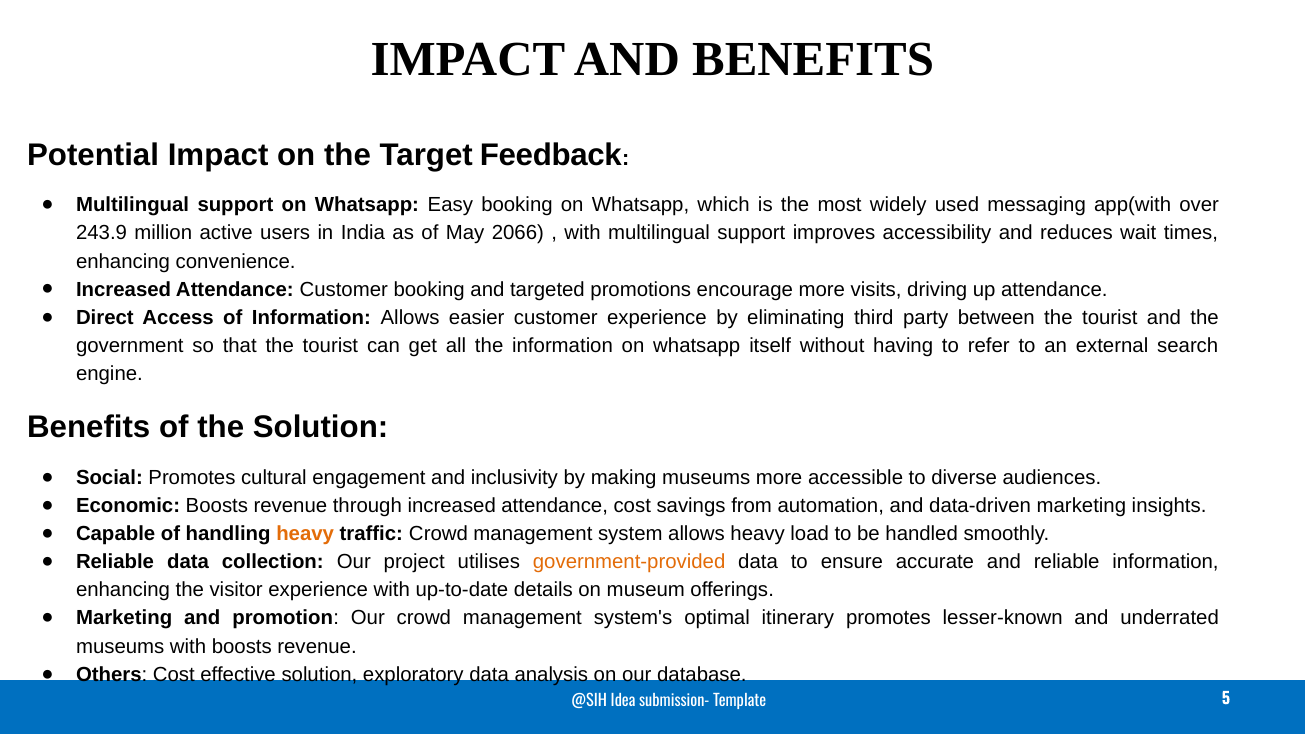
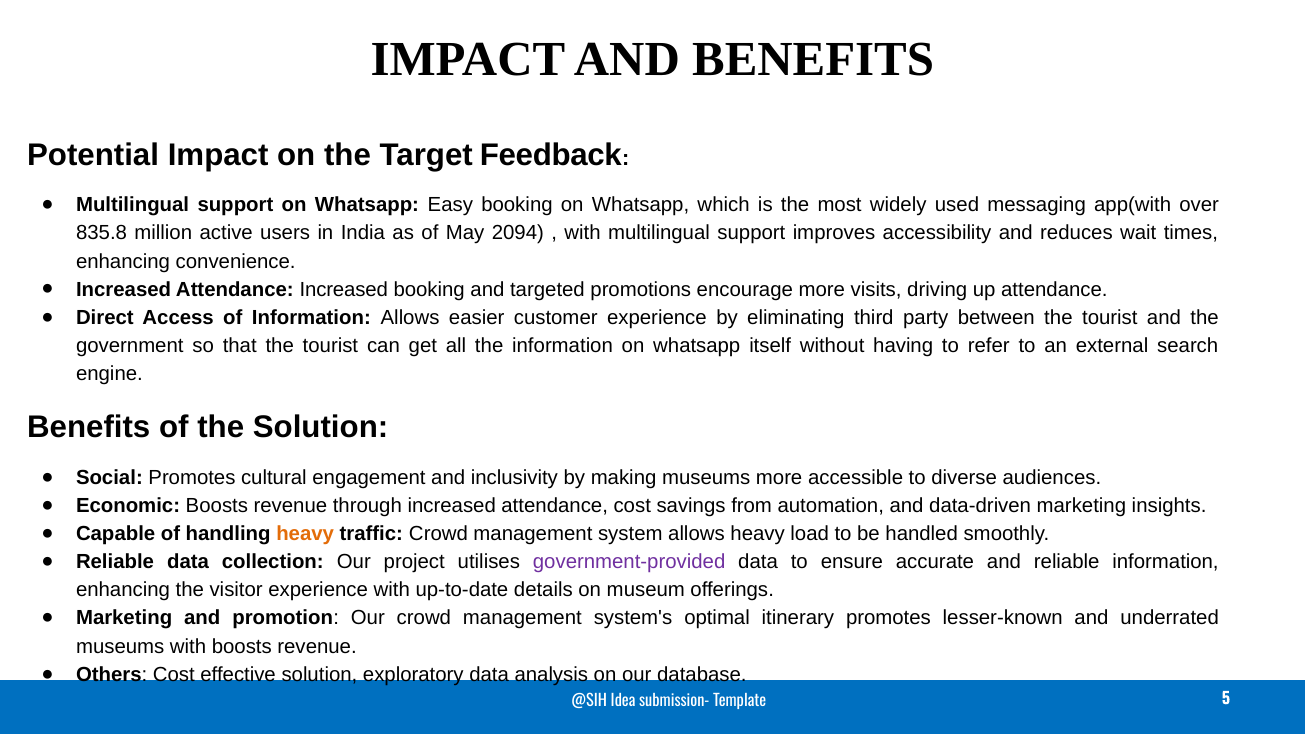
243.9: 243.9 -> 835.8 (102, 233)
2066: 2066 -> 2094 (518, 233)
Attendance Customer: Customer -> Increased (344, 289)
government-provided colour: orange -> purple (629, 562)
